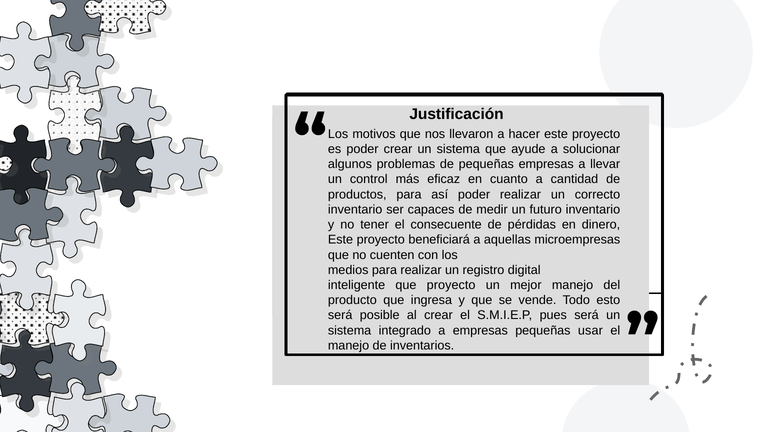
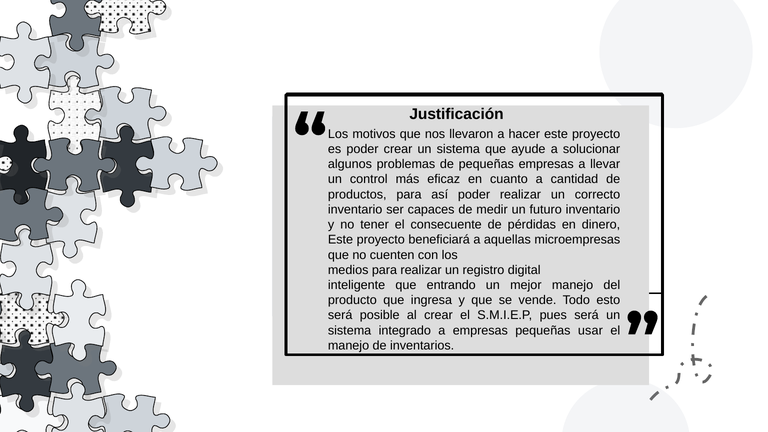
que proyecto: proyecto -> entrando (451, 285)
